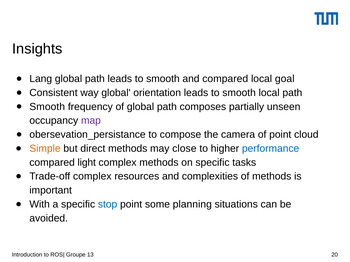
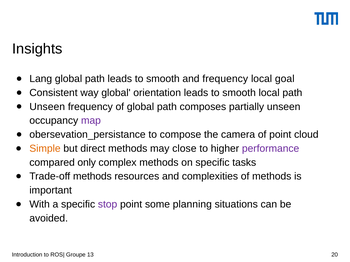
and compared: compared -> frequency (225, 79)
Smooth: Smooth -> Unseen (47, 107)
performance colour: blue -> purple (271, 149)
light: light -> only (87, 163)
Trade-off complex: complex -> methods (92, 177)
stop colour: blue -> purple (108, 205)
